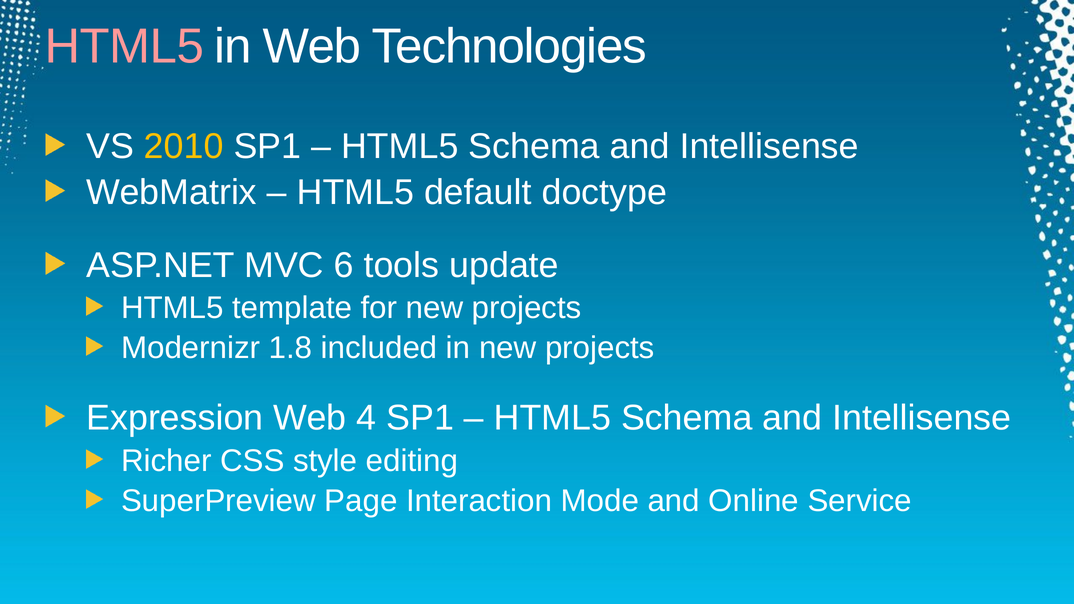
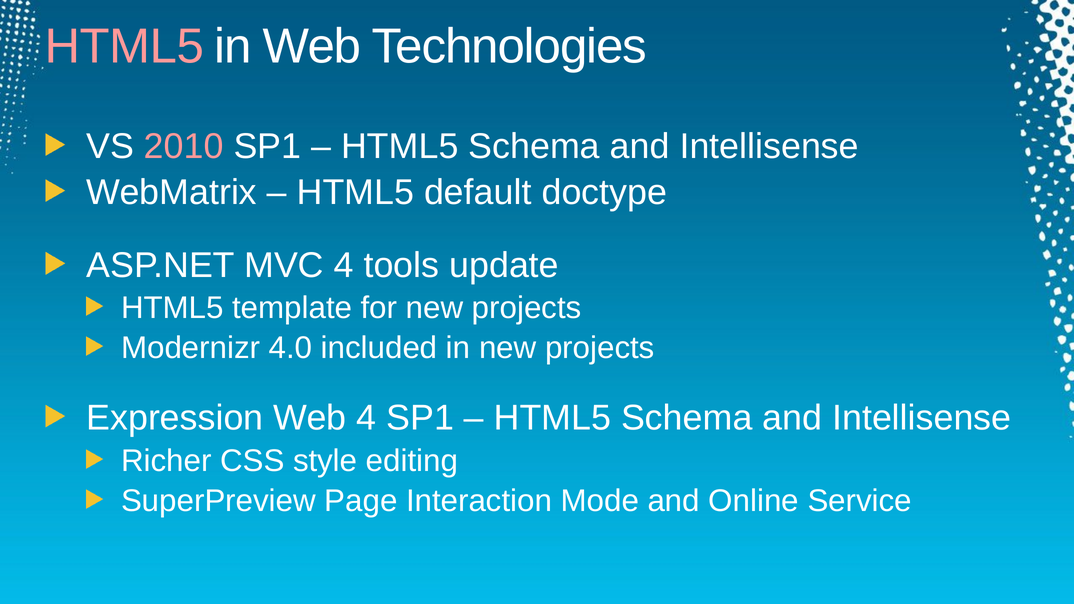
2010 colour: yellow -> pink (184, 147)
MVC 6: 6 -> 4 (344, 265)
1.8: 1.8 -> 4.0 (290, 348)
